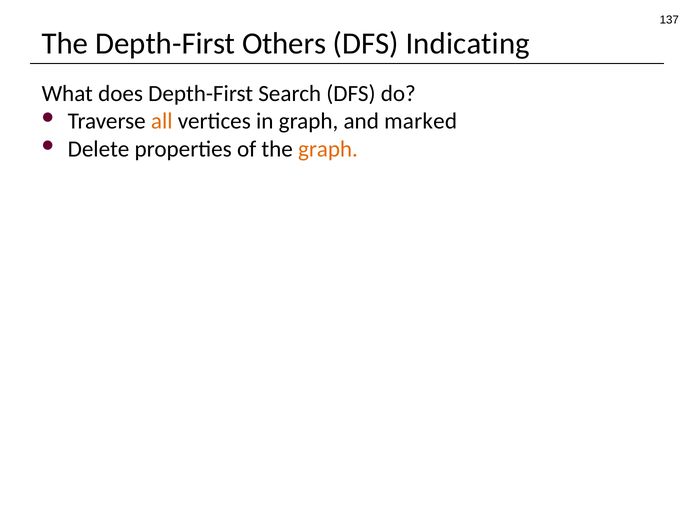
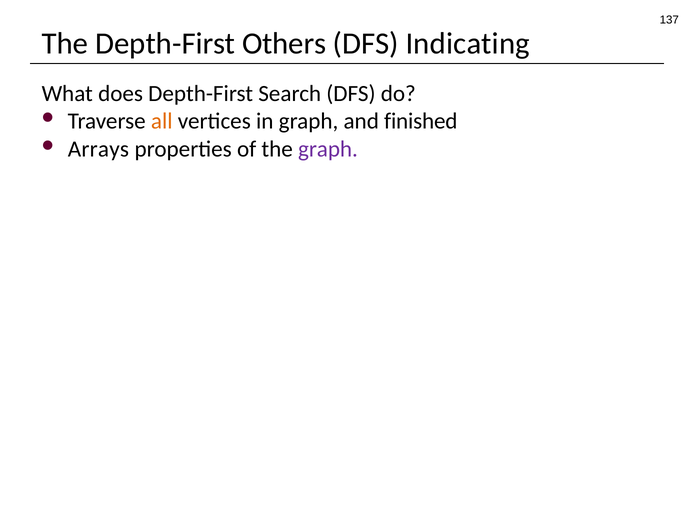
marked: marked -> finished (421, 121)
Delete: Delete -> Arrays (98, 149)
graph colour: orange -> purple (328, 149)
